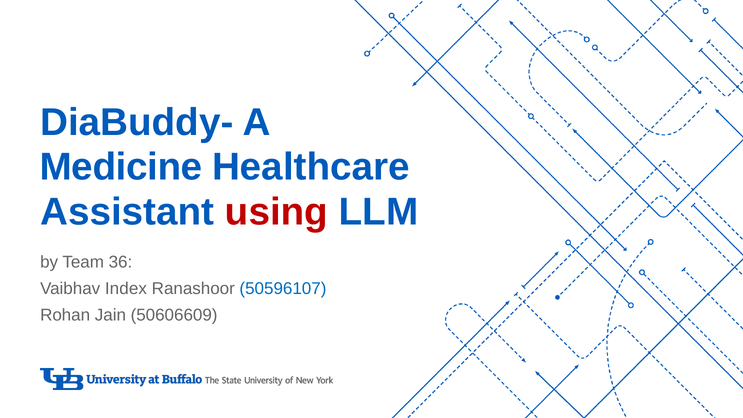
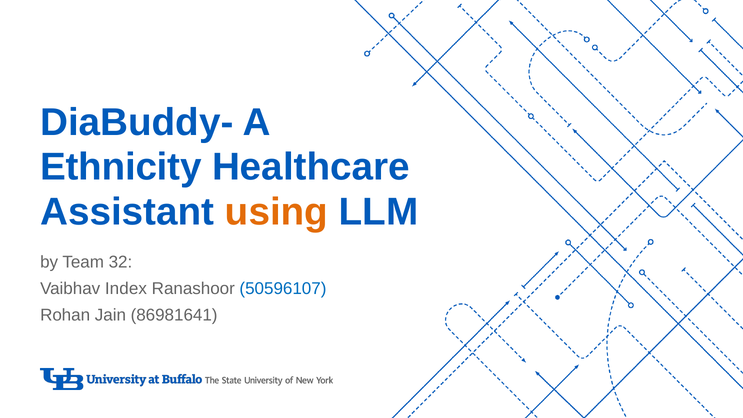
Medicine: Medicine -> Ethnicity (121, 167)
using colour: red -> orange (276, 212)
36: 36 -> 32 (120, 262)
50606609: 50606609 -> 86981641 (174, 315)
